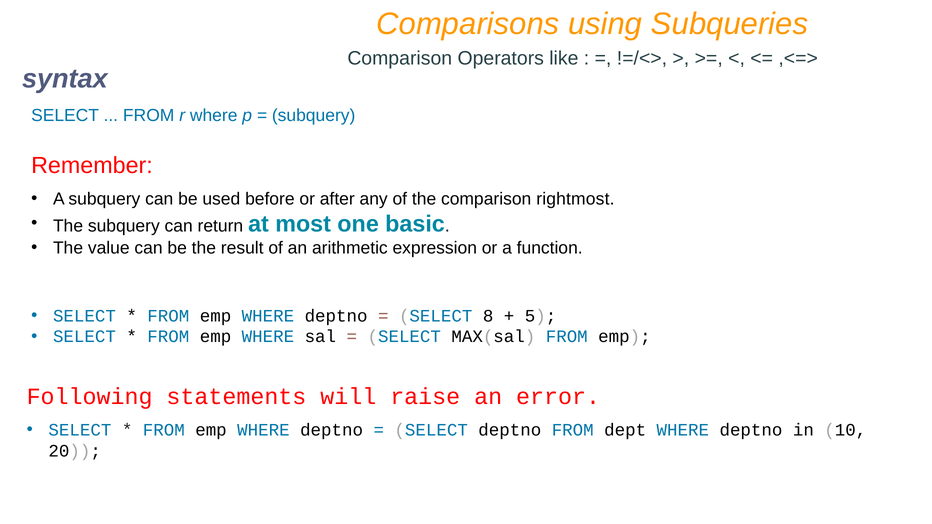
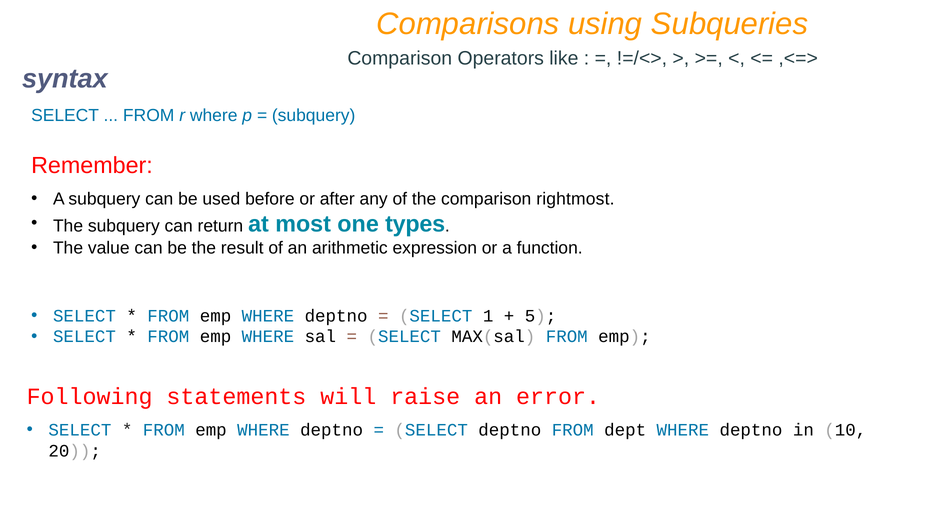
basic: basic -> types (415, 224)
8: 8 -> 1 (488, 316)
